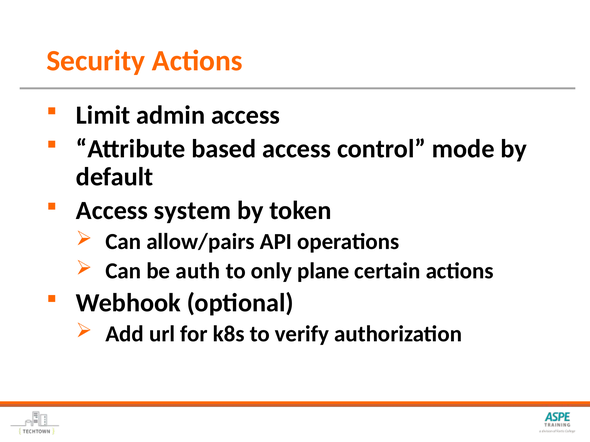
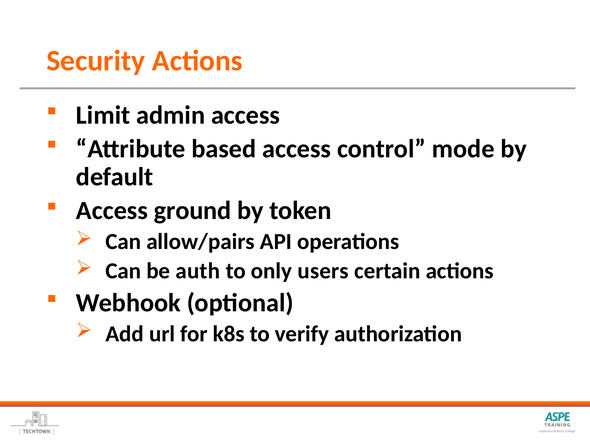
system: system -> ground (193, 211)
plane: plane -> users (323, 271)
